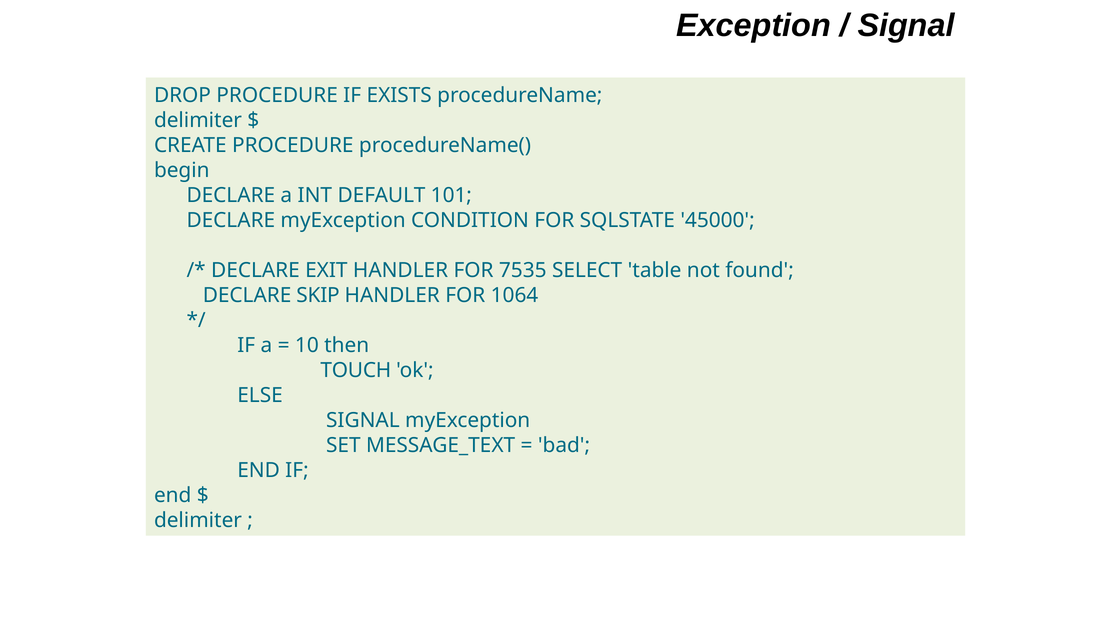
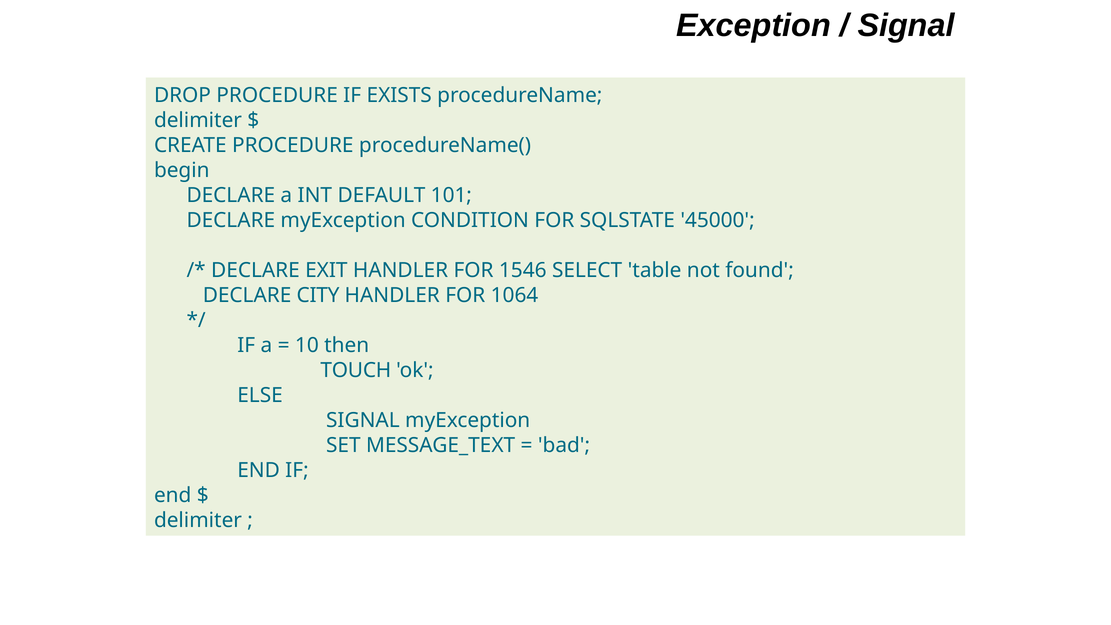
7535: 7535 -> 1546 (523, 271)
SKIP: SKIP -> CITY (318, 296)
